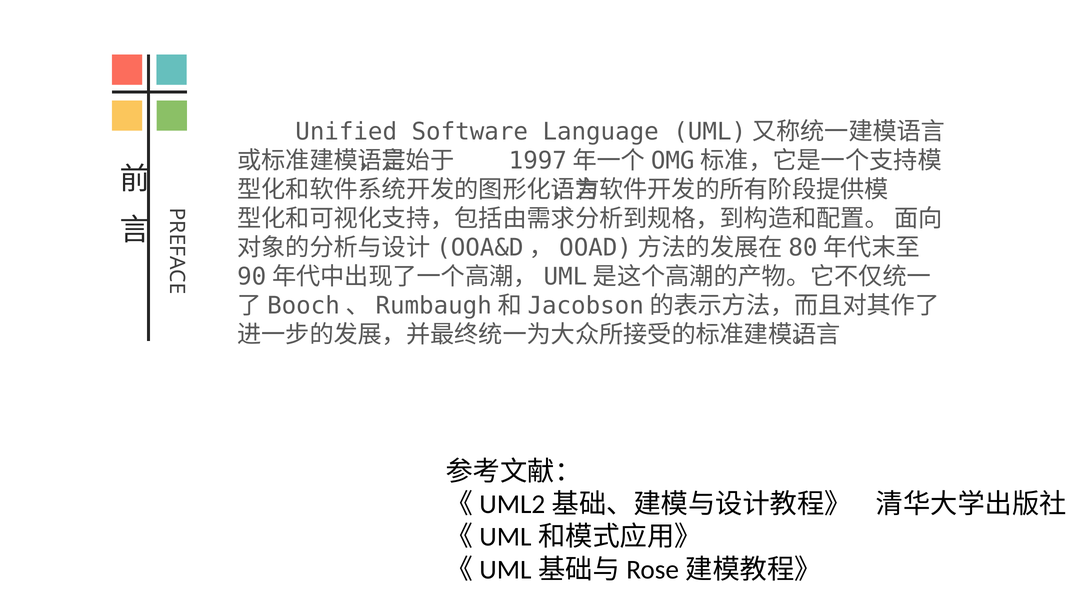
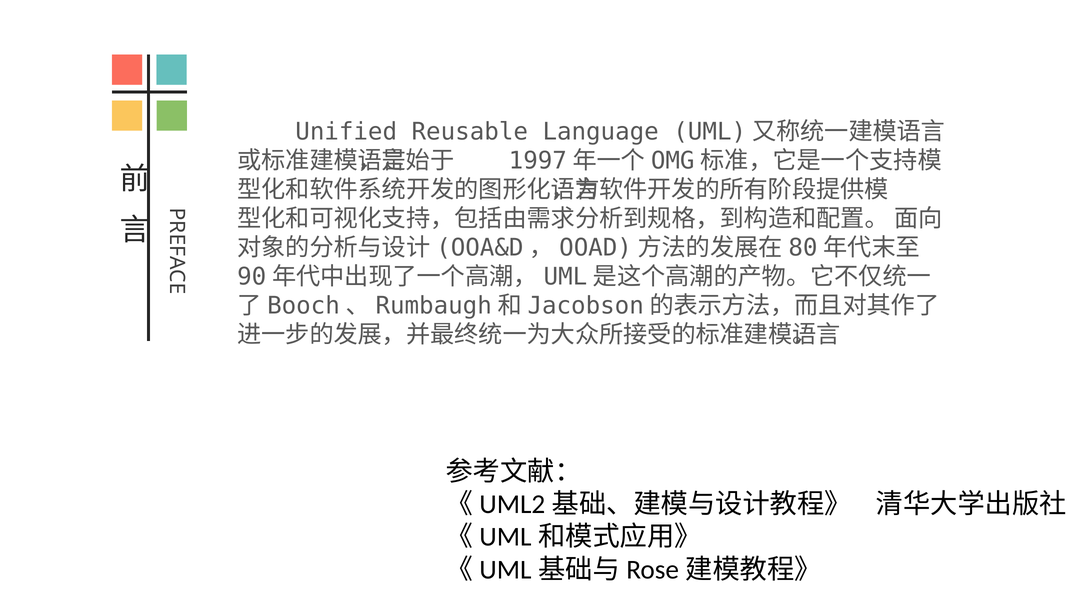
Software: Software -> Reusable (470, 132)
